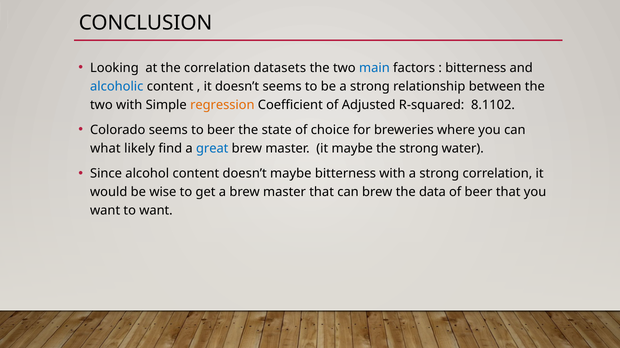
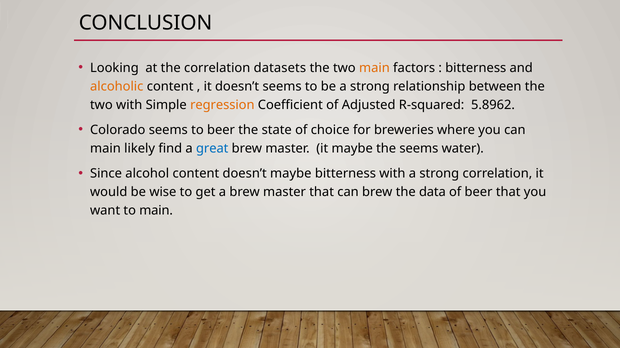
main colour: blue -> orange (374, 68)
alcoholic colour: blue -> orange (117, 87)
8.1102: 8.1102 -> 5.8962 (493, 105)
what: what -> main (105, 149)
the strong: strong -> seems (419, 149)
to want: want -> main (156, 211)
